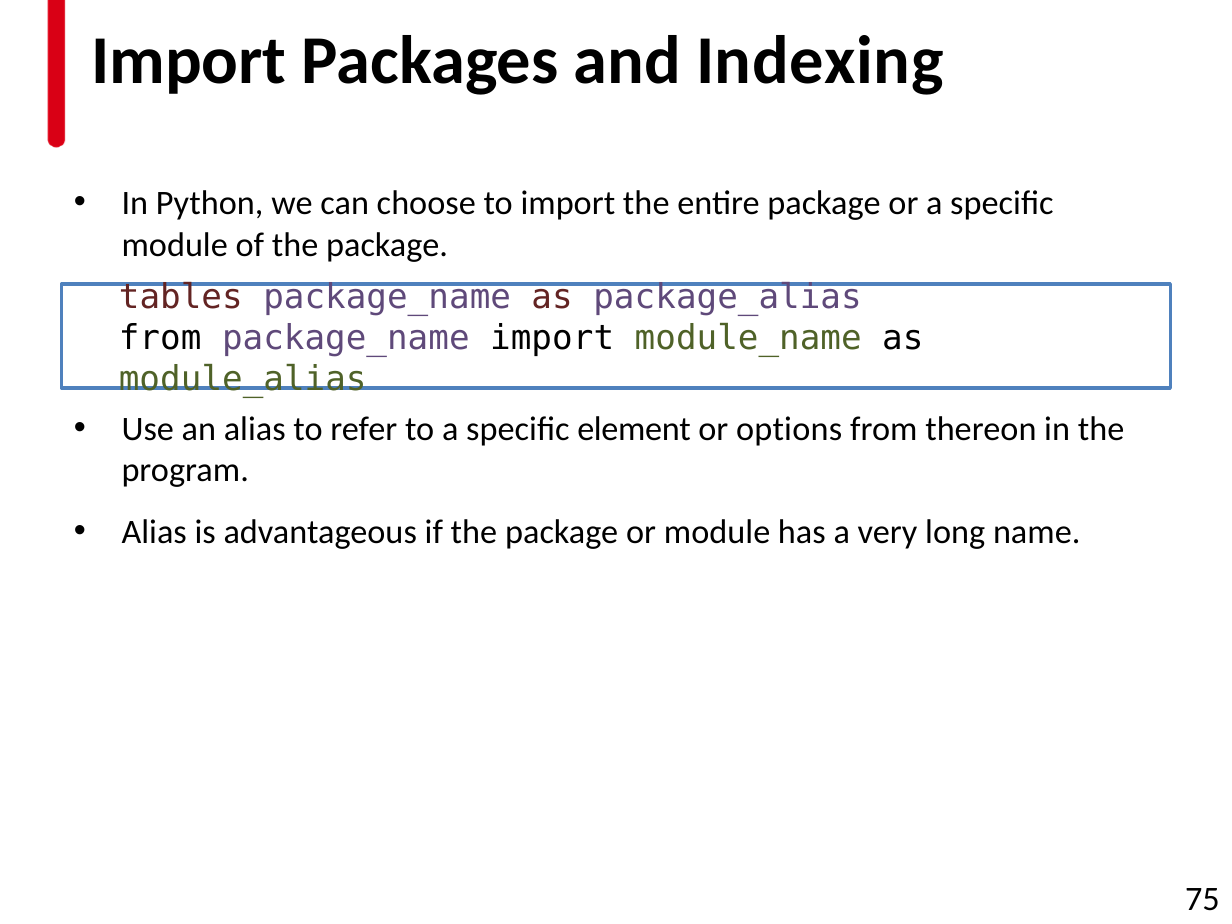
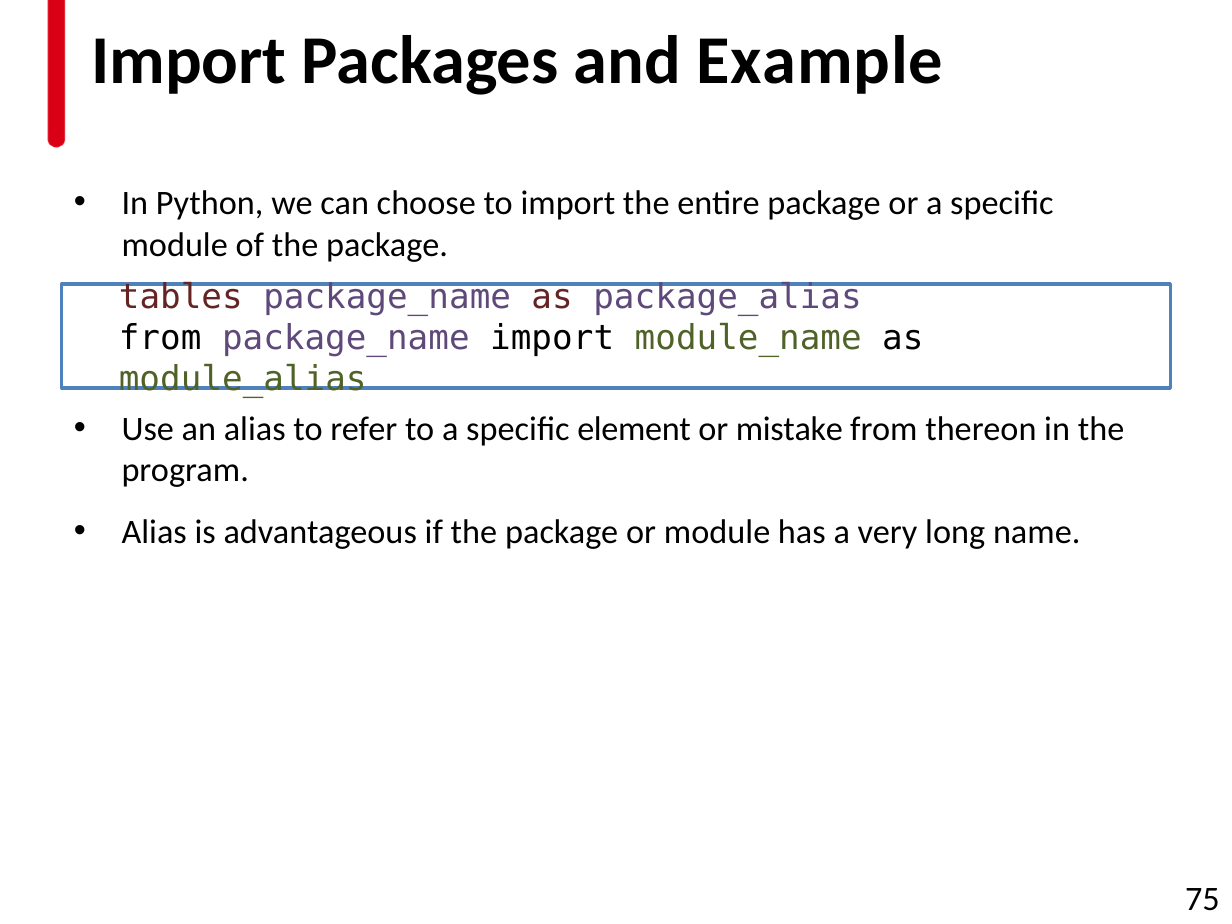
Indexing: Indexing -> Example (820, 61)
options: options -> mistake (789, 430)
